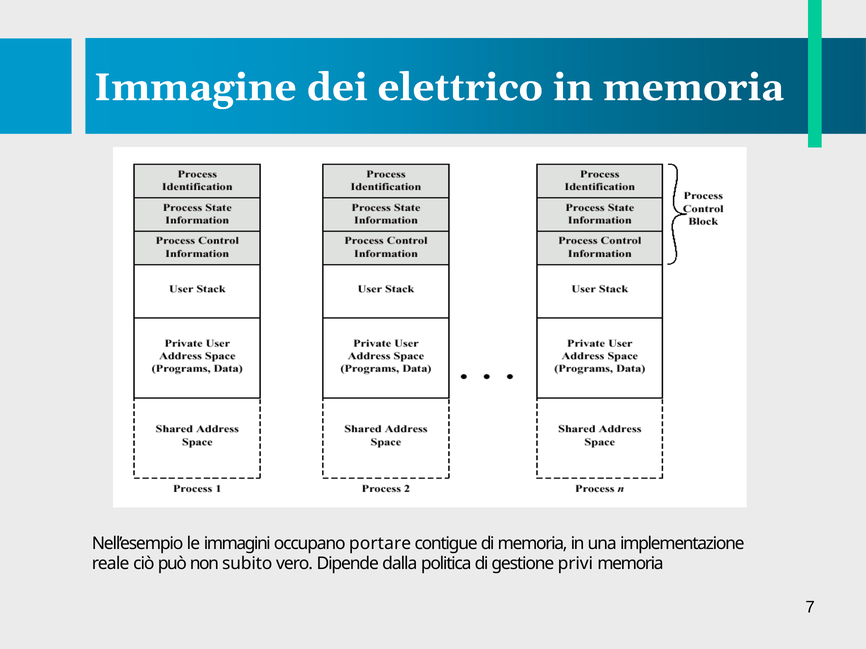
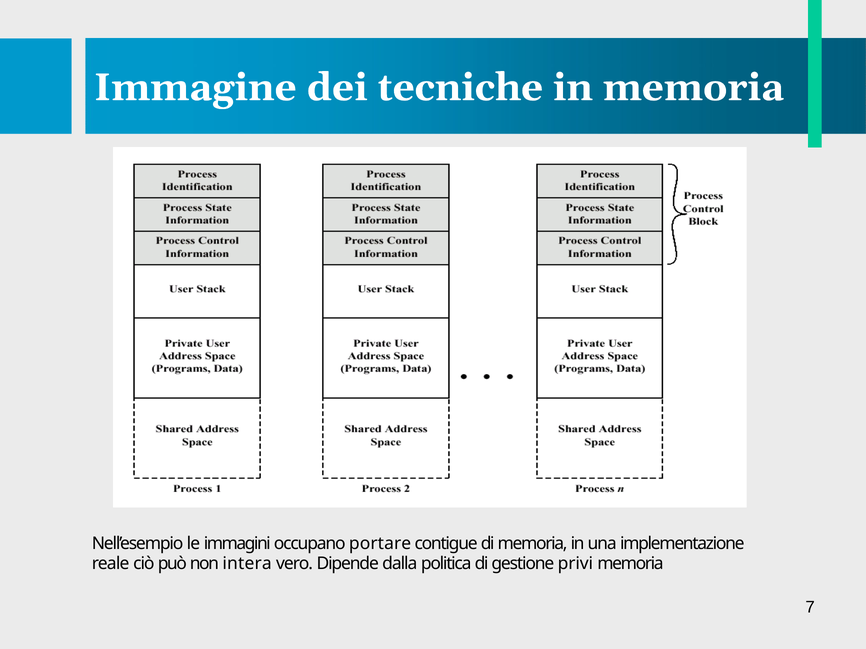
elettrico: elettrico -> tecniche (460, 88)
subito: subito -> intera (247, 564)
